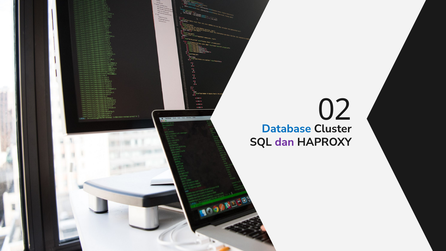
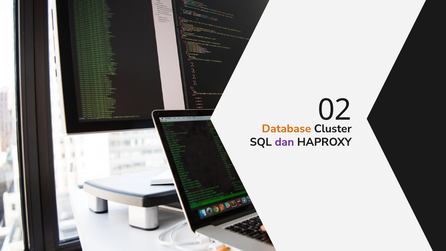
Database colour: blue -> orange (286, 129)
